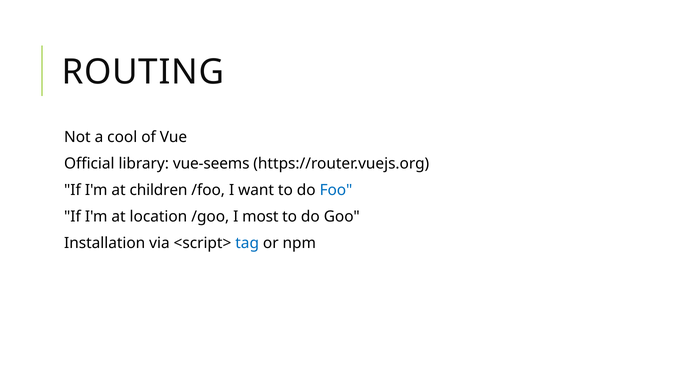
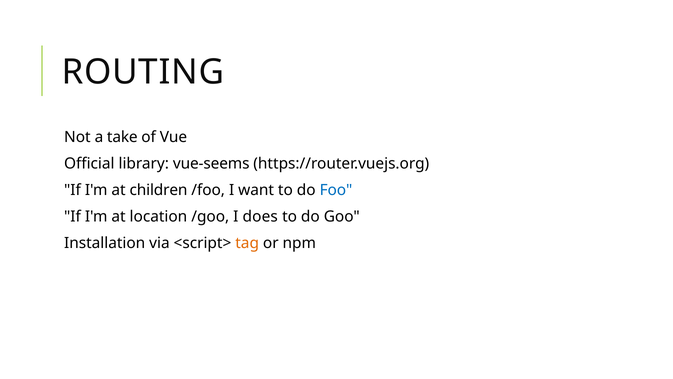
cool: cool -> take (122, 137)
most: most -> does (260, 216)
tag colour: blue -> orange (247, 243)
